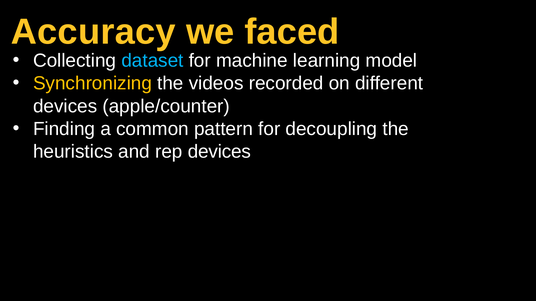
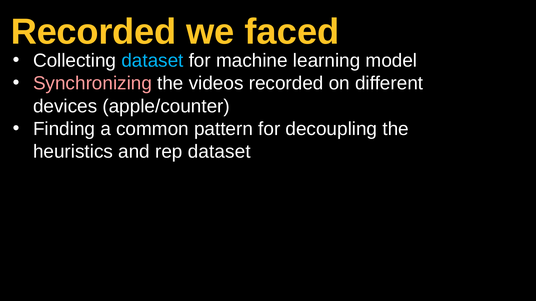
Accuracy: Accuracy -> Recorded (93, 32)
Synchronizing colour: yellow -> pink (93, 83)
rep devices: devices -> dataset (219, 152)
